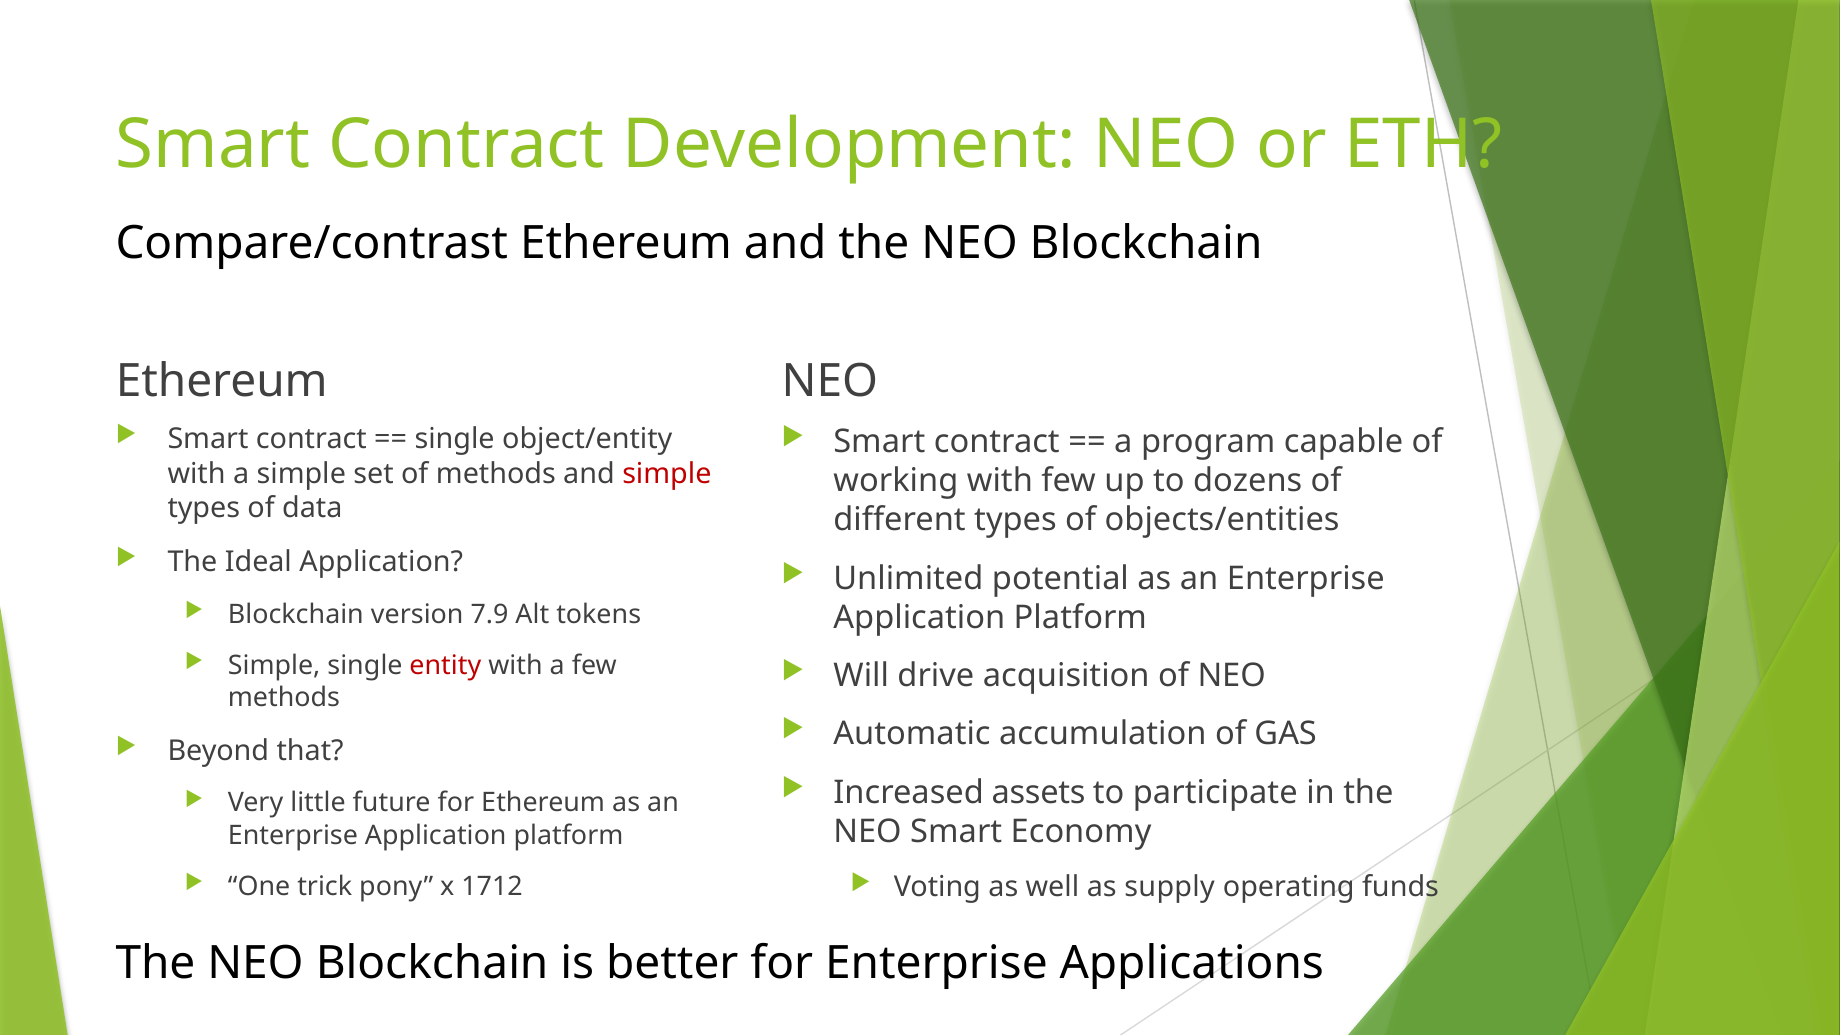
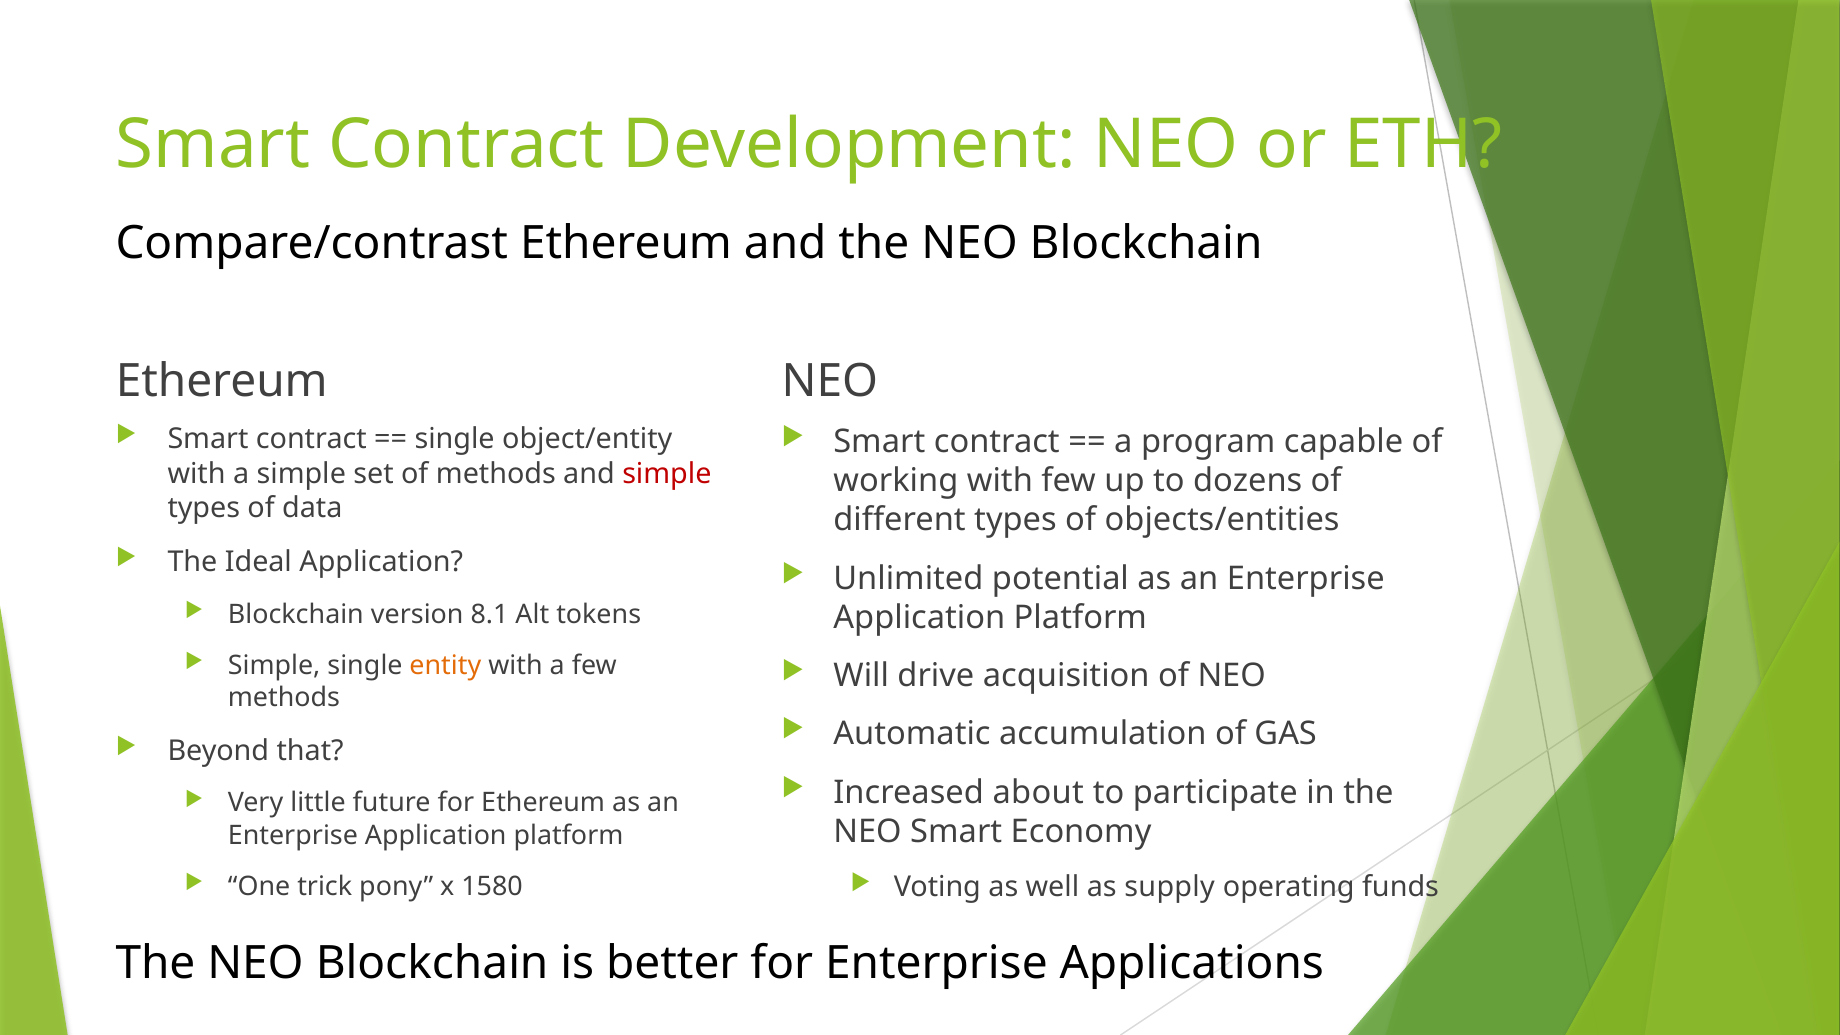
7.9: 7.9 -> 8.1 (490, 614)
entity colour: red -> orange (445, 666)
assets: assets -> about (1038, 792)
1712: 1712 -> 1580 (492, 887)
